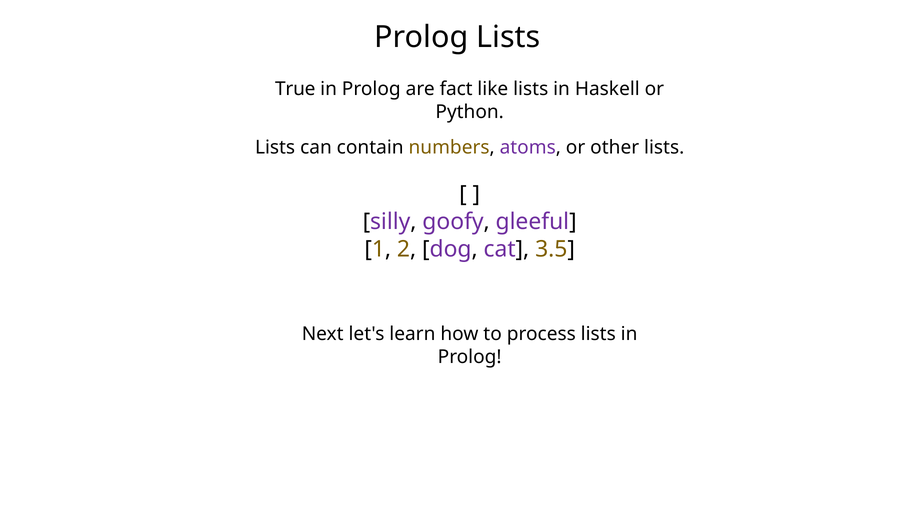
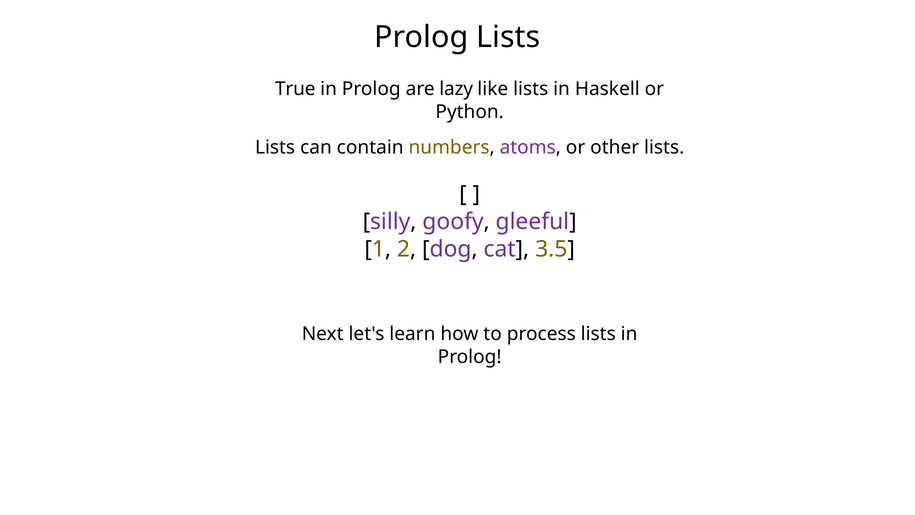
fact: fact -> lazy (456, 89)
